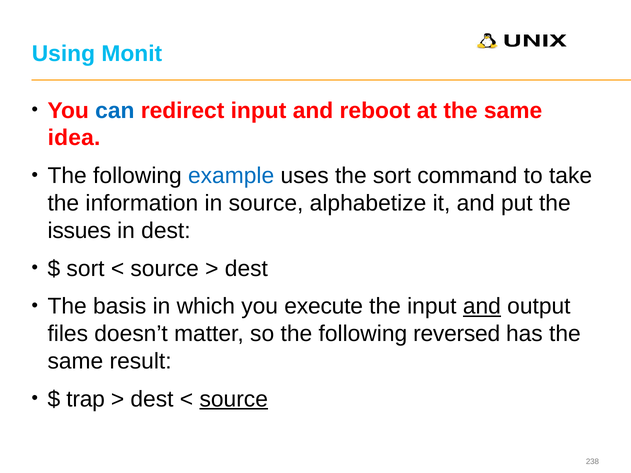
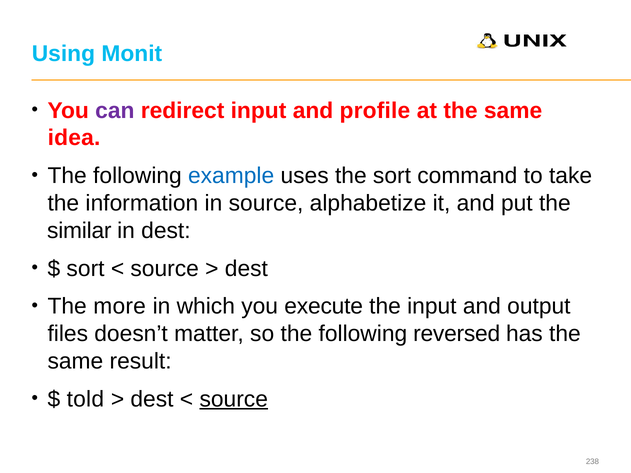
can colour: blue -> purple (115, 111)
reboot: reboot -> profile (375, 111)
issues: issues -> similar (79, 231)
basis: basis -> more (120, 307)
and underline: present -> none (482, 307)
trap: trap -> told (85, 399)
